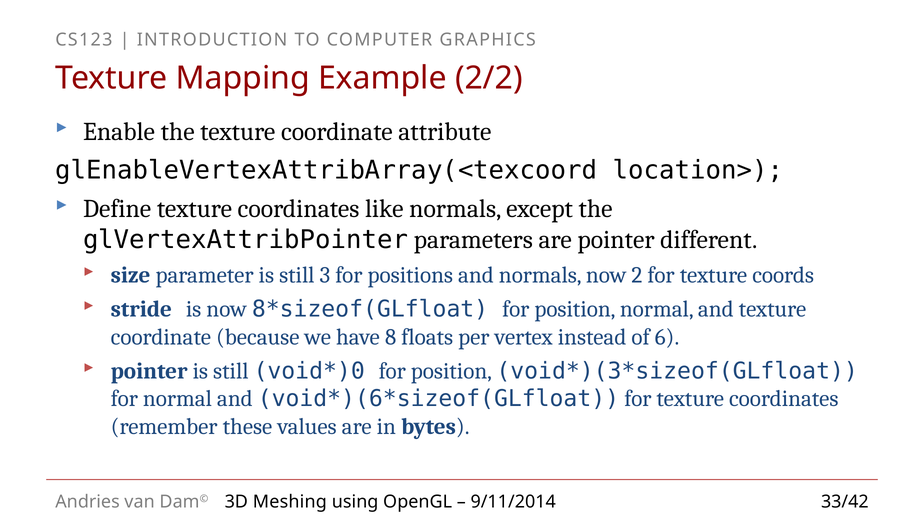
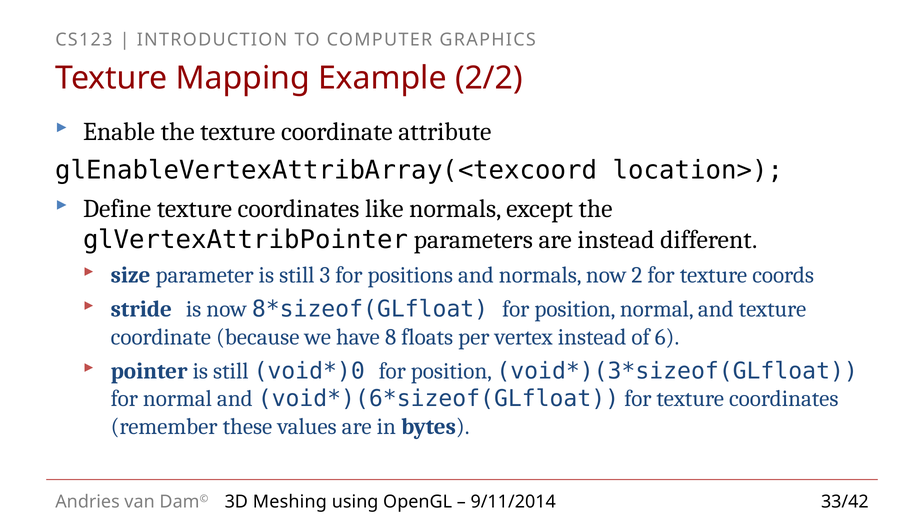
are pointer: pointer -> instead (616, 239)
